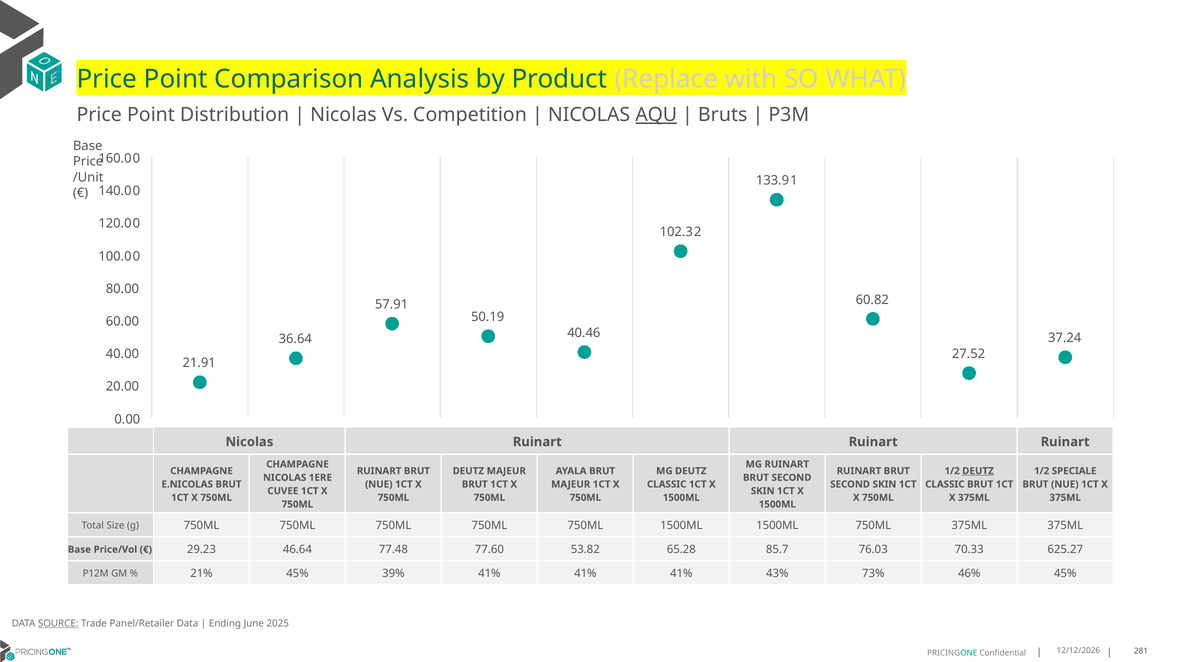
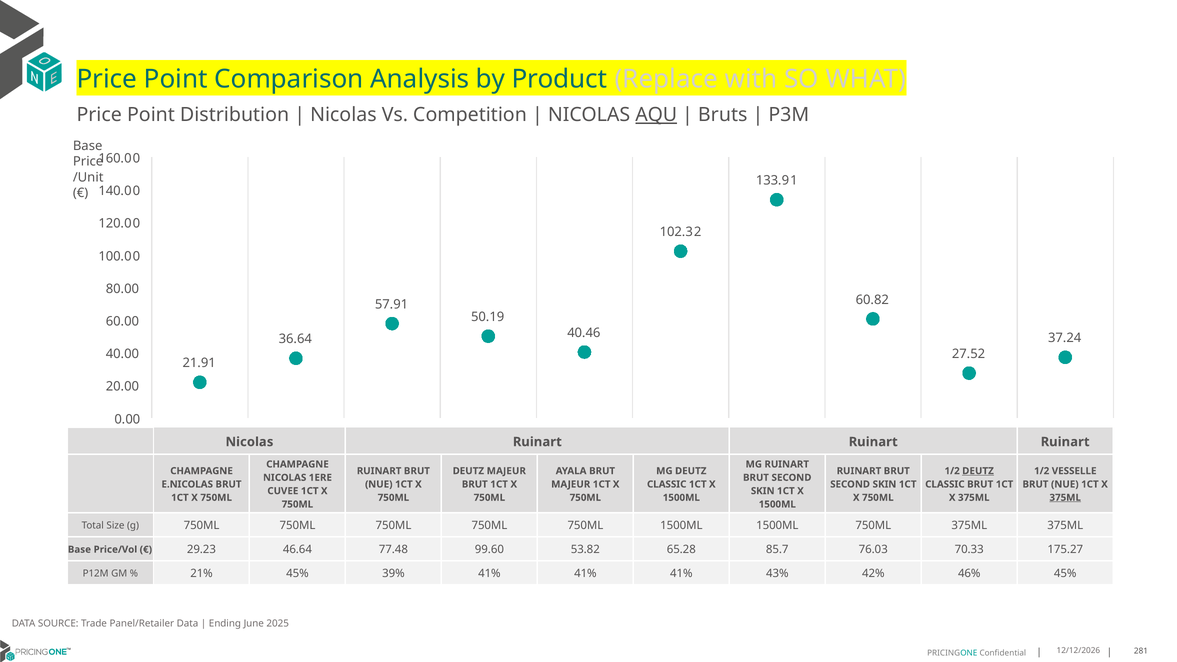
SPECIALE: SPECIALE -> VESSELLE (1074, 471)
375ML underline: none -> present (1065, 498)
77.60: 77.60 -> 99.60 (489, 550)
625.27: 625.27 -> 175.27 (1065, 550)
73%: 73% -> 42% (873, 574)
SOURCE underline: present -> none (58, 624)
